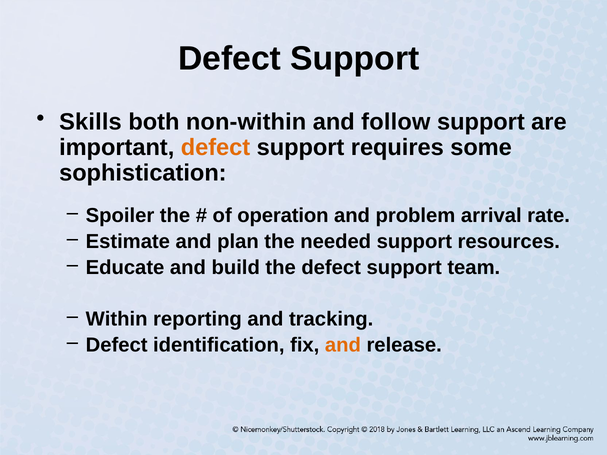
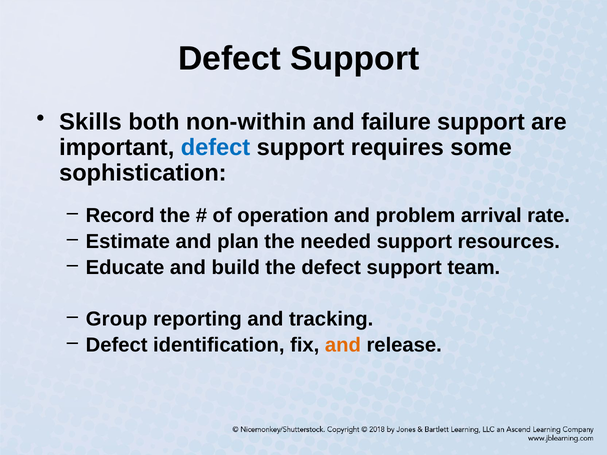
follow: follow -> failure (396, 122)
defect colour: orange -> blue (215, 147)
Spoiler: Spoiler -> Record (120, 216)
Within: Within -> Group (117, 319)
